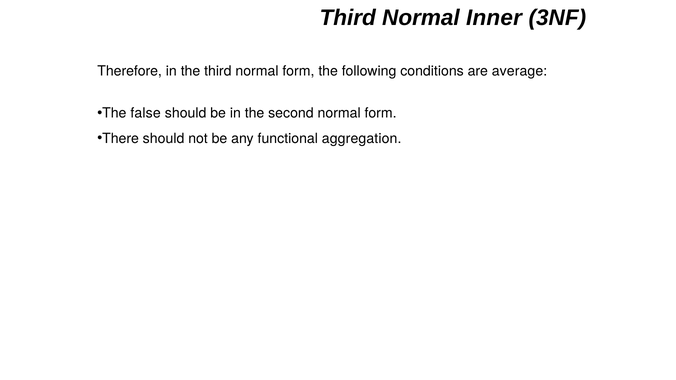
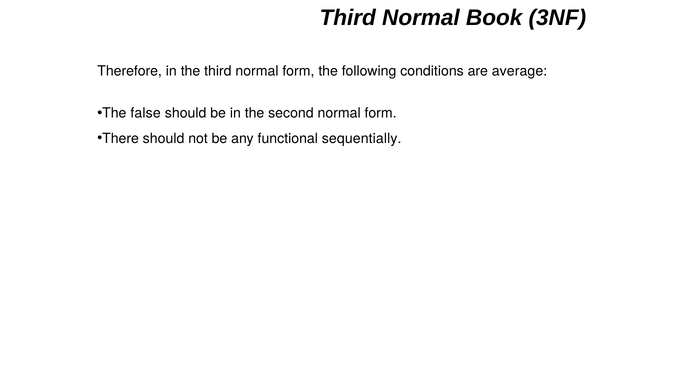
Inner: Inner -> Book (494, 18)
aggregation: aggregation -> sequentially (362, 139)
